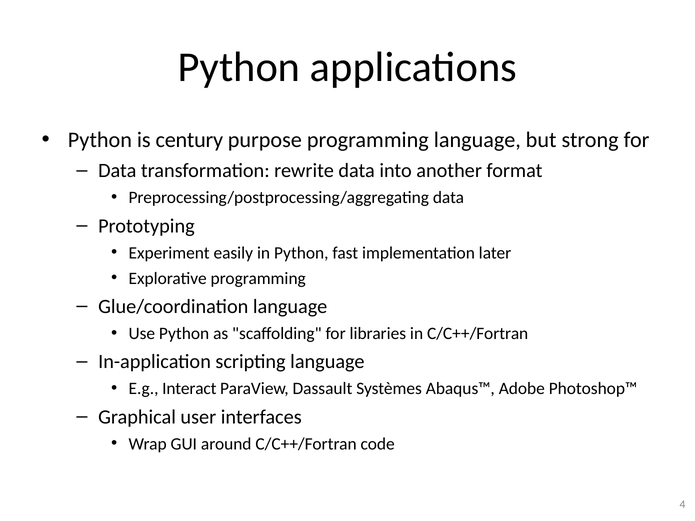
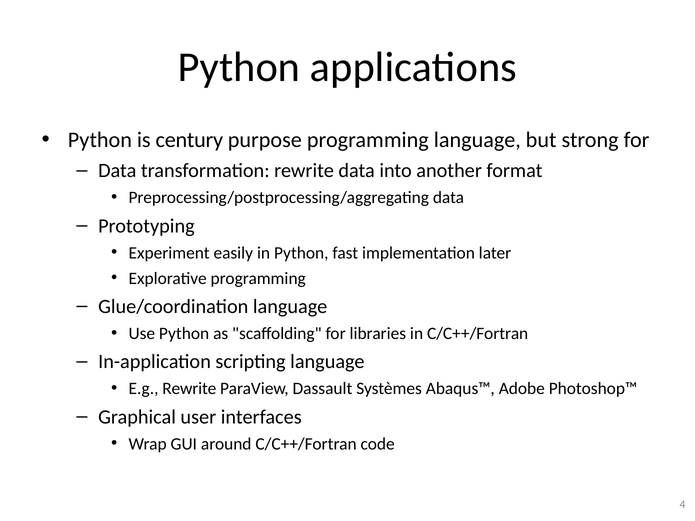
E.g Interact: Interact -> Rewrite (189, 389)
